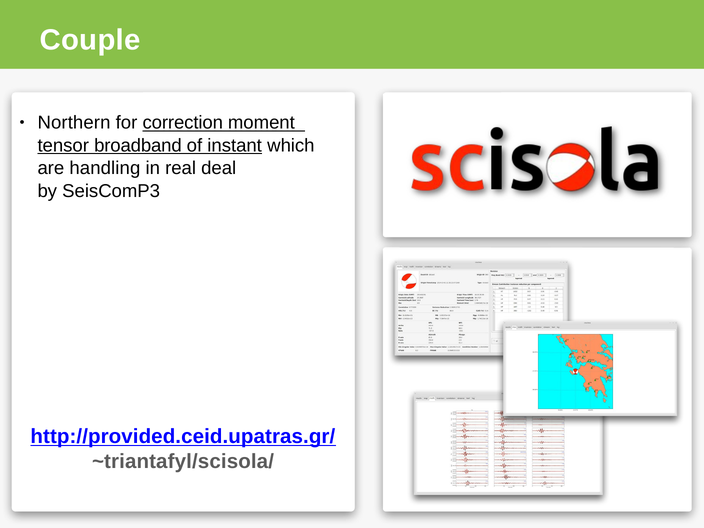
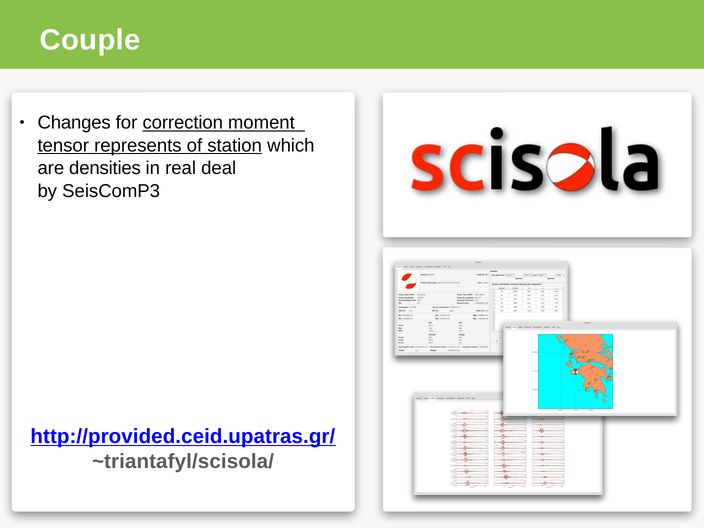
Northern: Northern -> Changes (74, 123)
broadband: broadband -> represents (138, 145)
instant: instant -> station (235, 145)
handling: handling -> densities (105, 168)
